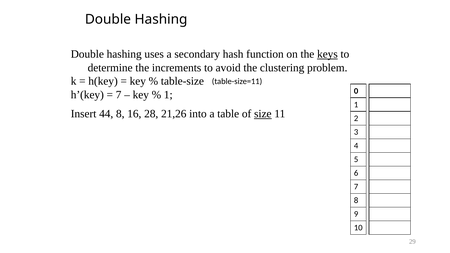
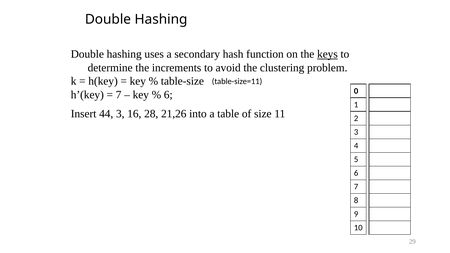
1: 1 -> 6 (168, 95)
44 8: 8 -> 3 (120, 114)
size underline: present -> none (263, 114)
